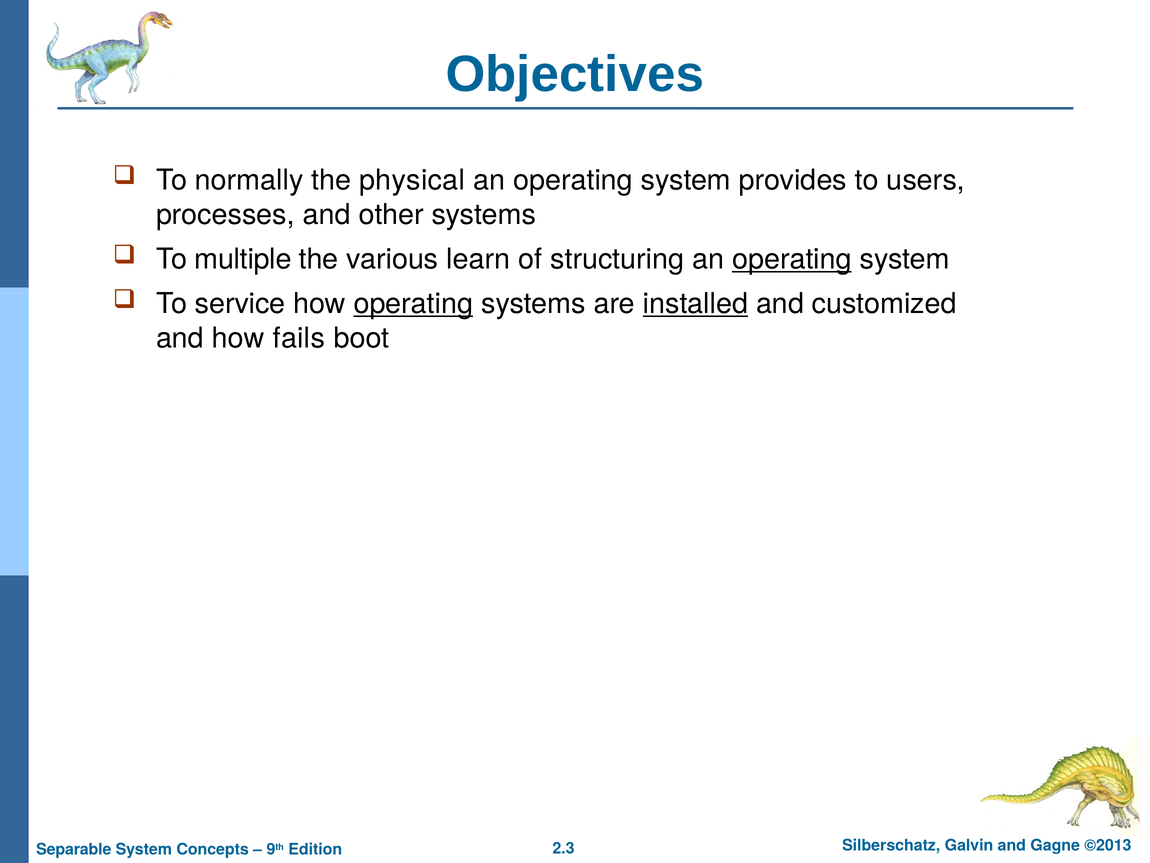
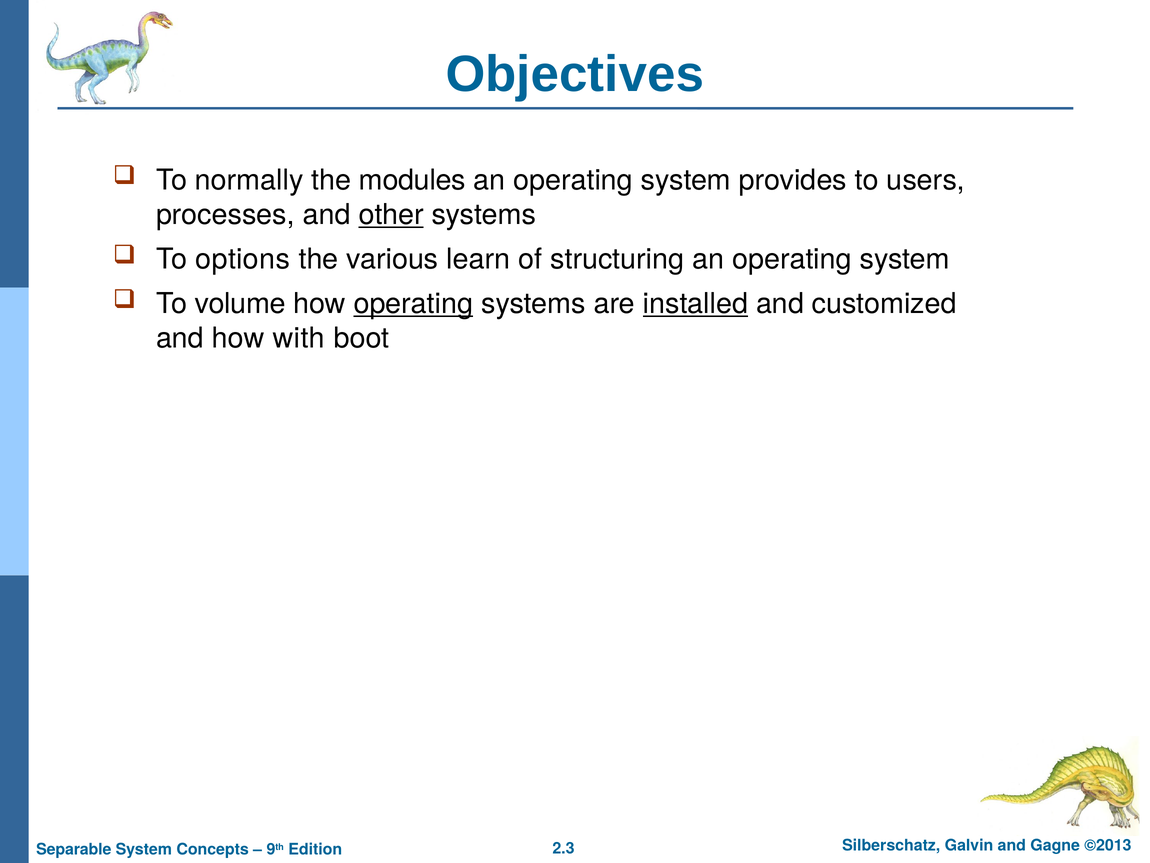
physical: physical -> modules (412, 180)
other underline: none -> present (391, 215)
multiple: multiple -> options (243, 259)
operating underline: present -> none (792, 259)
service: service -> volume (240, 304)
fails: fails -> with (299, 338)
